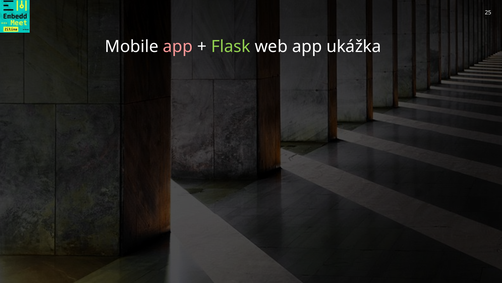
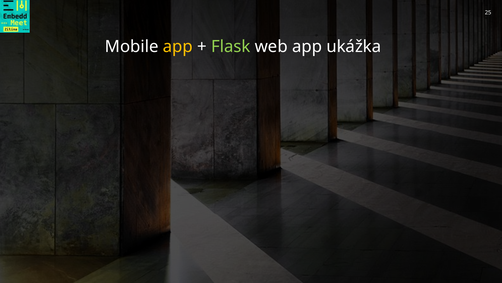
app colour: pink -> yellow (178, 46)
